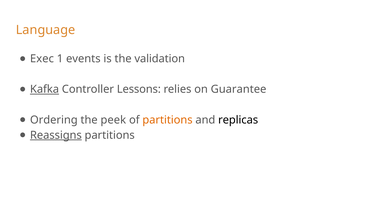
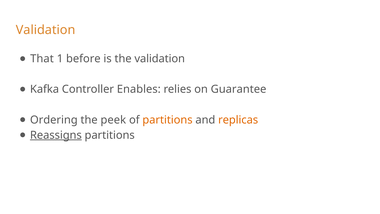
Language: Language -> Validation (46, 30)
Exec: Exec -> That (42, 59)
events: events -> before (83, 59)
Kafka underline: present -> none (45, 89)
Lessons: Lessons -> Enables (139, 89)
replicas colour: black -> orange (238, 120)
